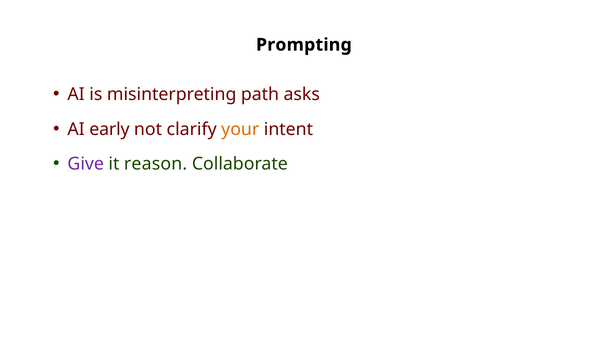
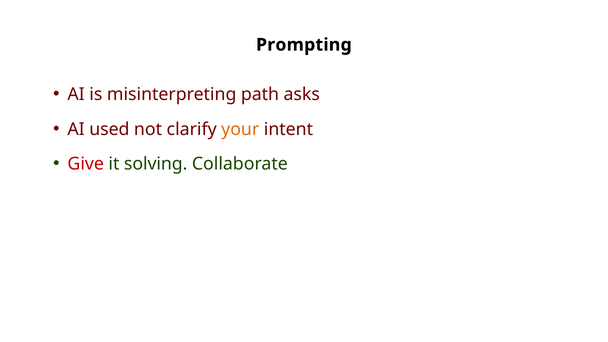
early: early -> used (109, 129)
Give colour: purple -> red (86, 164)
reason: reason -> solving (156, 164)
